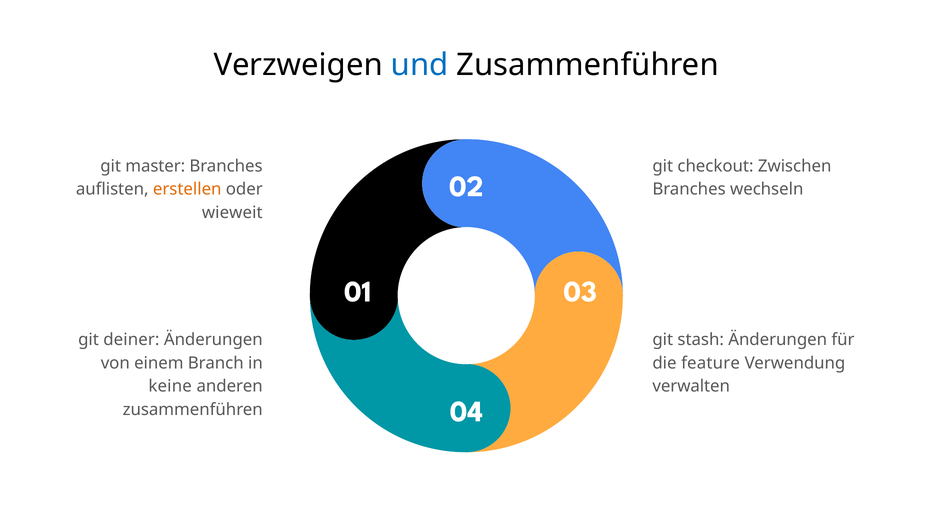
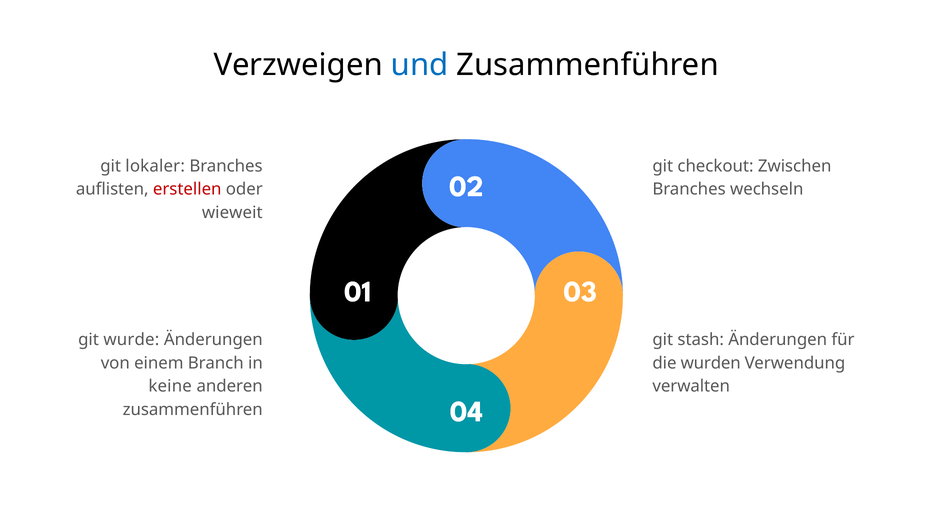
master: master -> lokaler (155, 166)
erstellen colour: orange -> red (187, 189)
deiner: deiner -> wurde (131, 340)
feature: feature -> wurden (711, 363)
